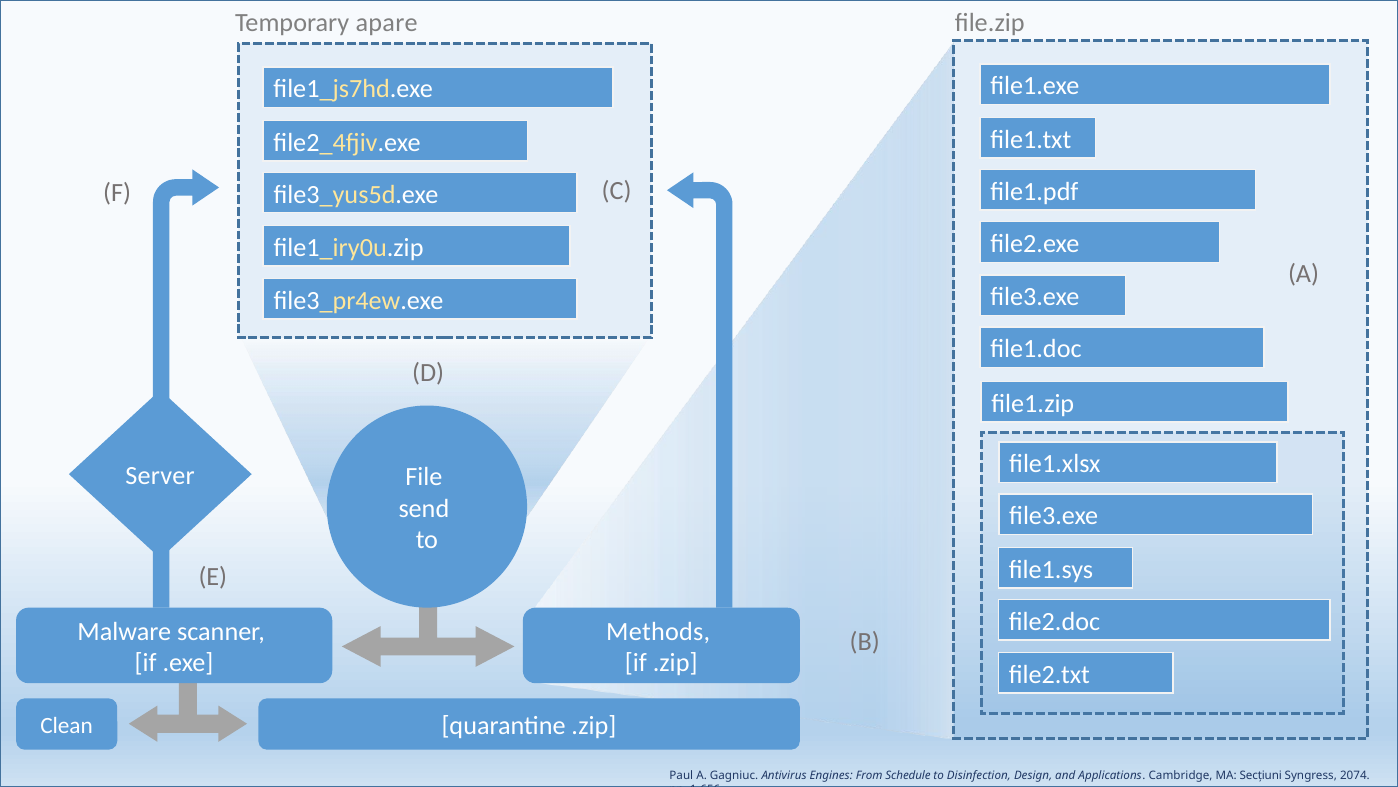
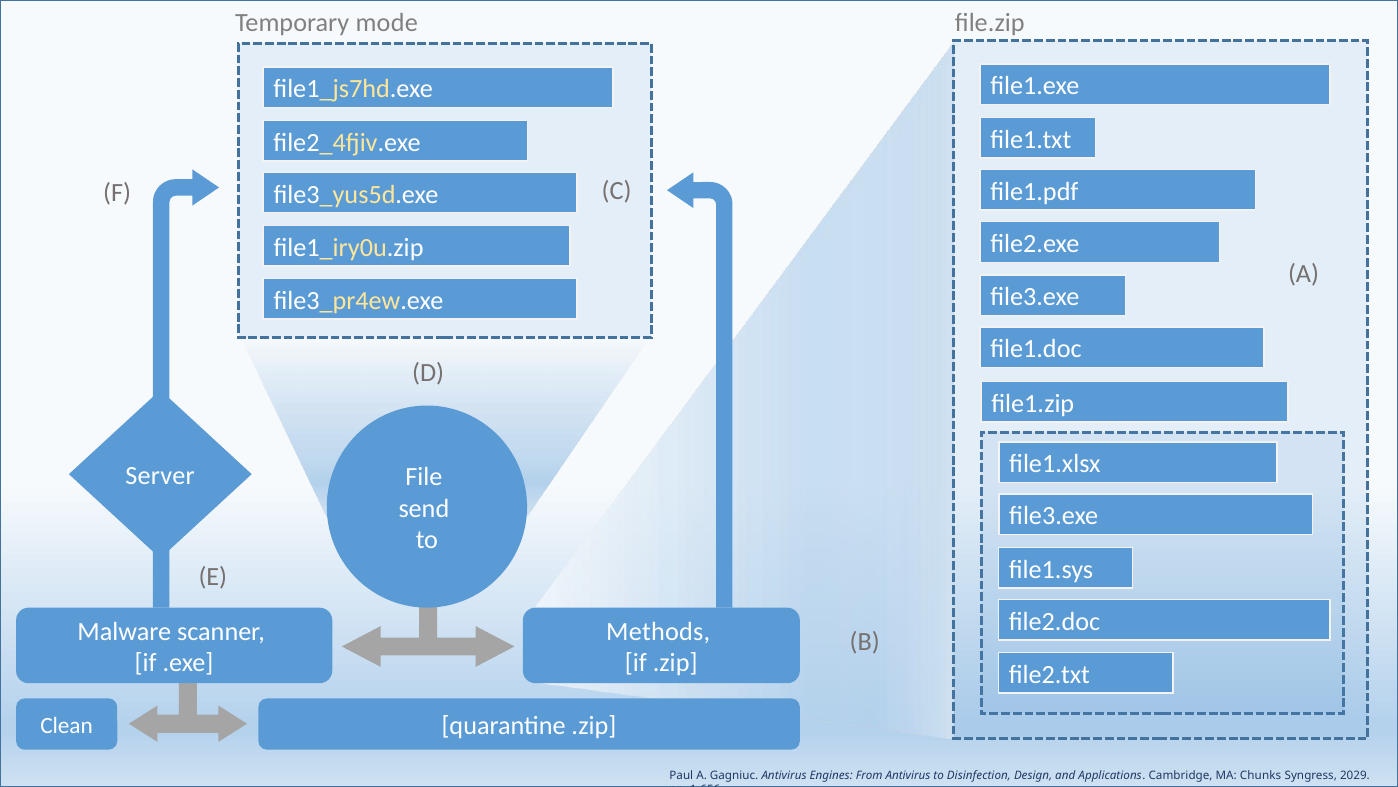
apare: apare -> mode (387, 23)
From Schedule: Schedule -> Antivirus (908, 775)
Secțiuni: Secțiuni -> Chunks (1261, 775)
2074: 2074 -> 2029 (1355, 775)
